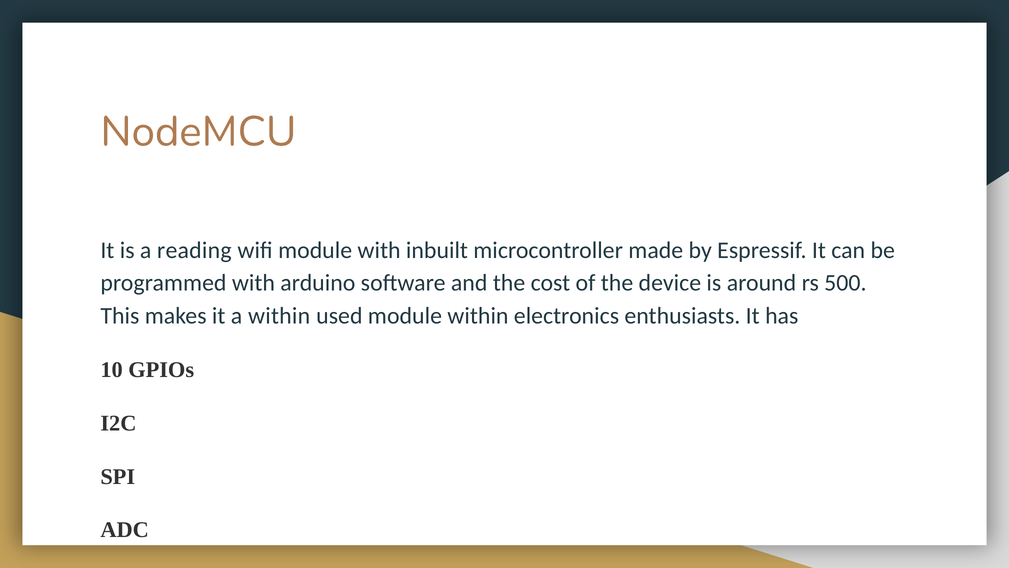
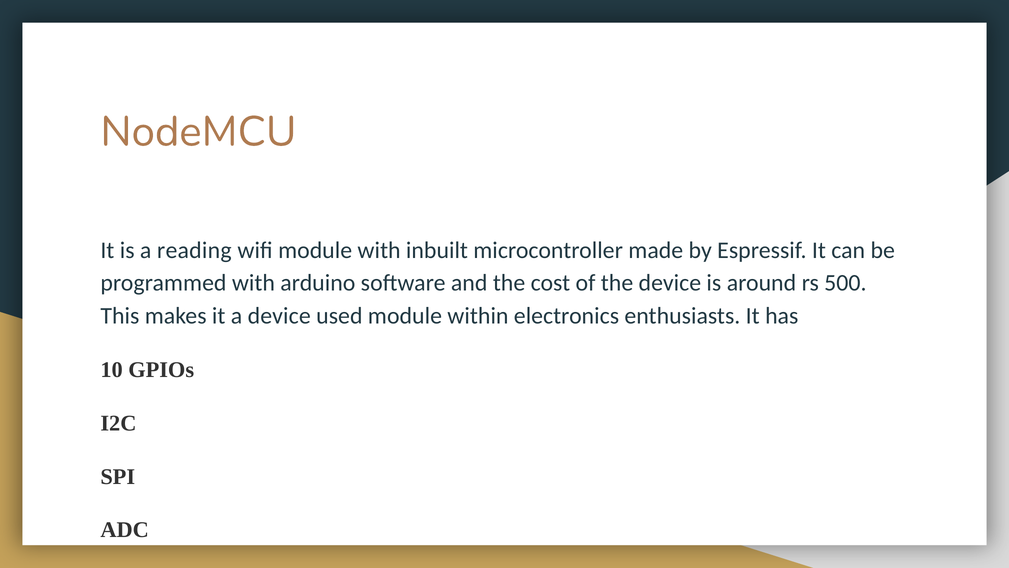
a within: within -> device (279, 316)
